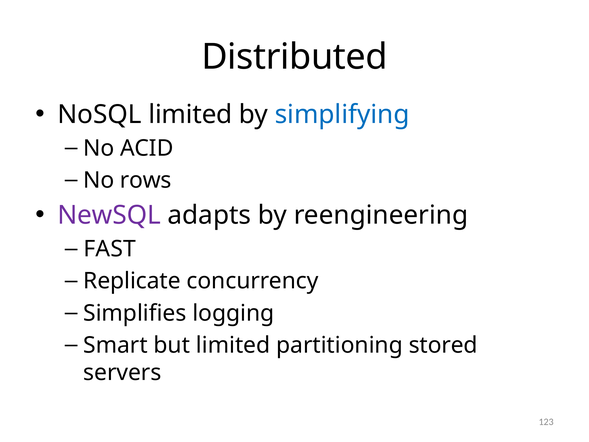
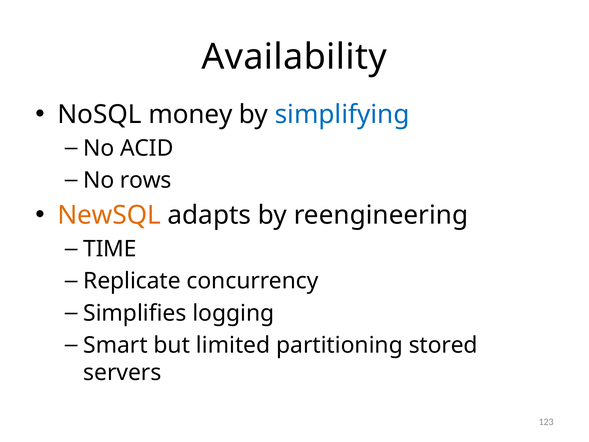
Distributed: Distributed -> Availability (294, 57)
NoSQL limited: limited -> money (190, 114)
NewSQL colour: purple -> orange (109, 215)
FAST: FAST -> TIME (110, 249)
